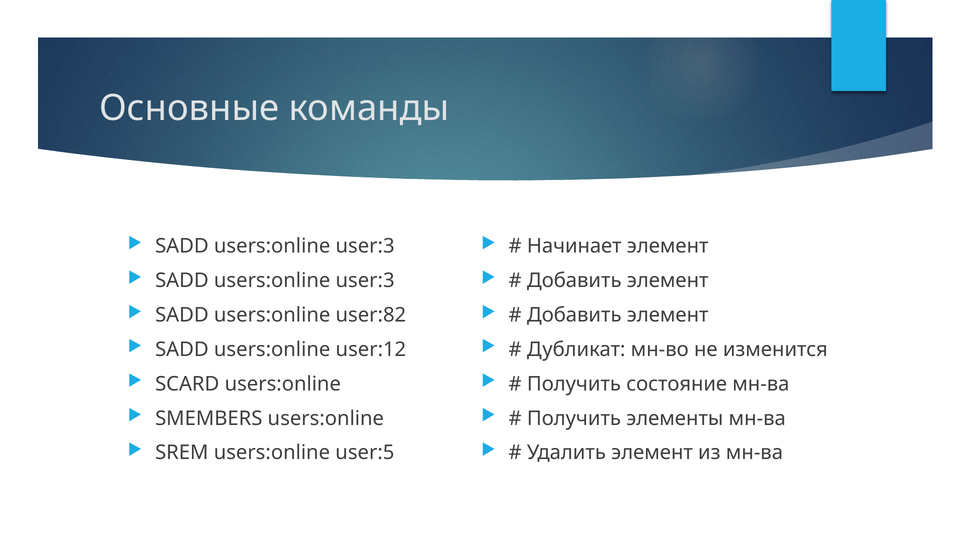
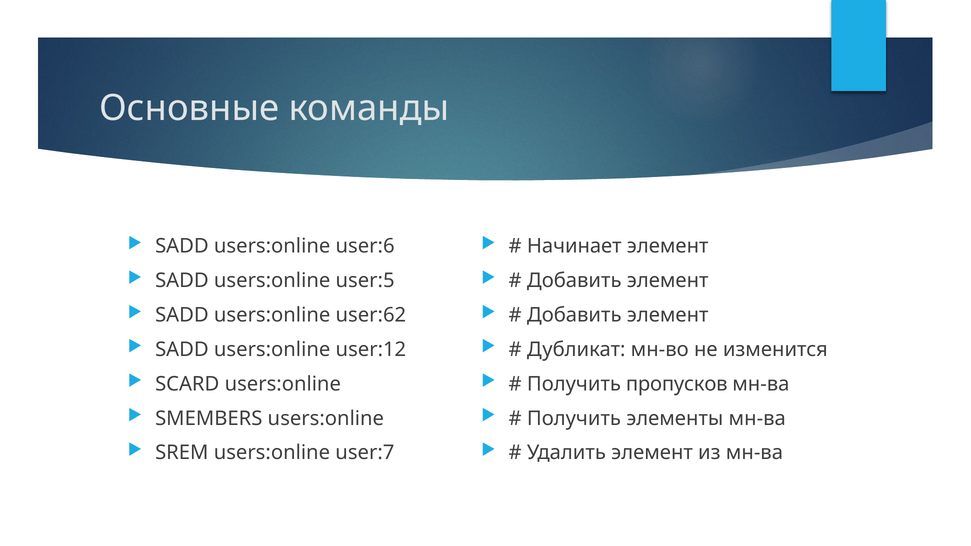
user:3: user:3 -> user:6 (365, 246)
user:3: user:3 -> user:5 (365, 281)
user:82: user:82 -> user:62 (371, 315)
состояние: состояние -> пропусков (677, 384)
user:5: user:5 -> user:7 (365, 453)
